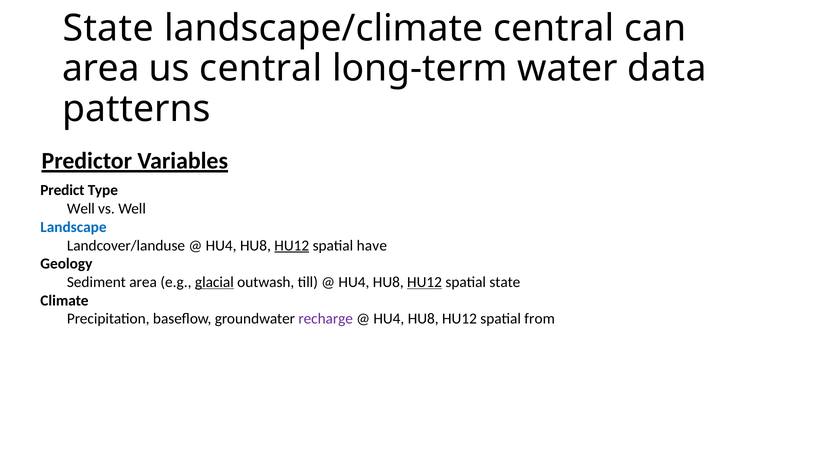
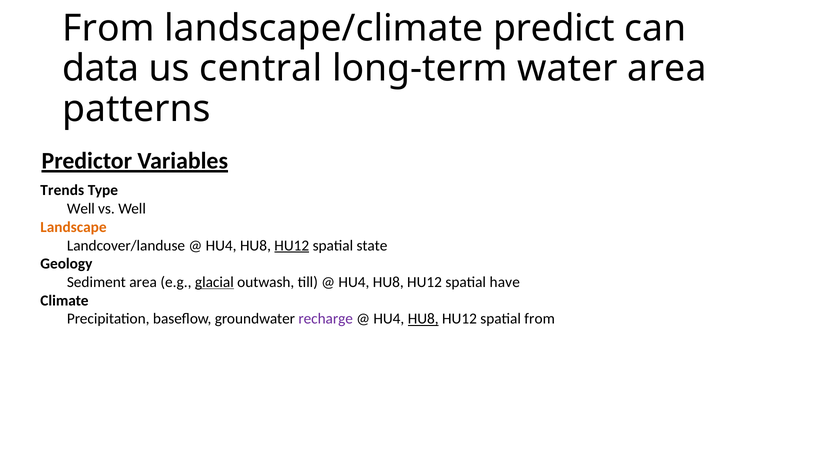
State: State -> From (108, 28)
landscape/climate central: central -> predict (554, 28)
area: area -> data (101, 69)
water data: data -> area (667, 69)
Predict: Predict -> Trends (62, 190)
Landscape colour: blue -> orange (73, 227)
have: have -> state (372, 245)
HU12 underline: present -> none (425, 282)
spatial state: state -> have (505, 282)
HU8 underline: none -> present (423, 319)
